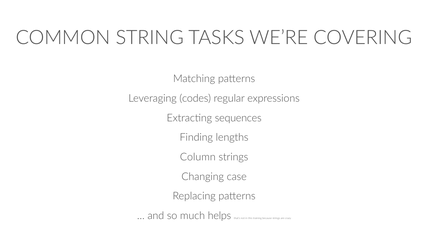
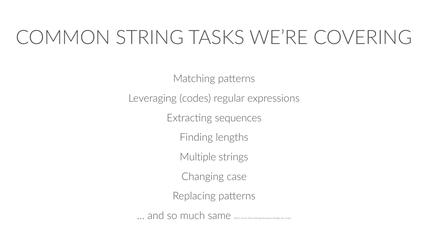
Column: Column -> Multiple (198, 157)
helps: helps -> same (219, 216)
